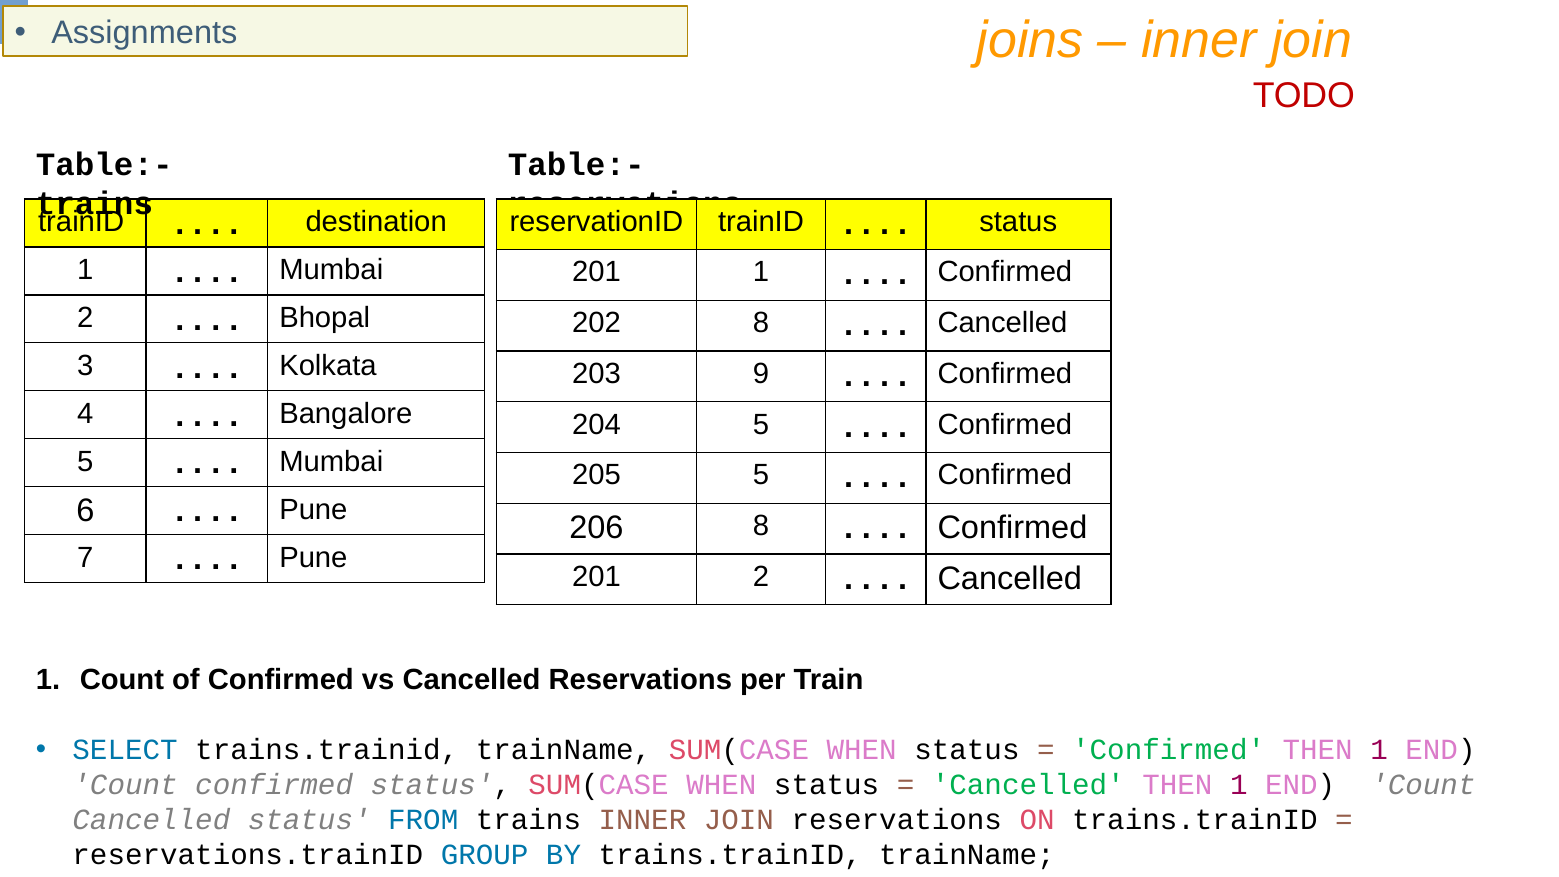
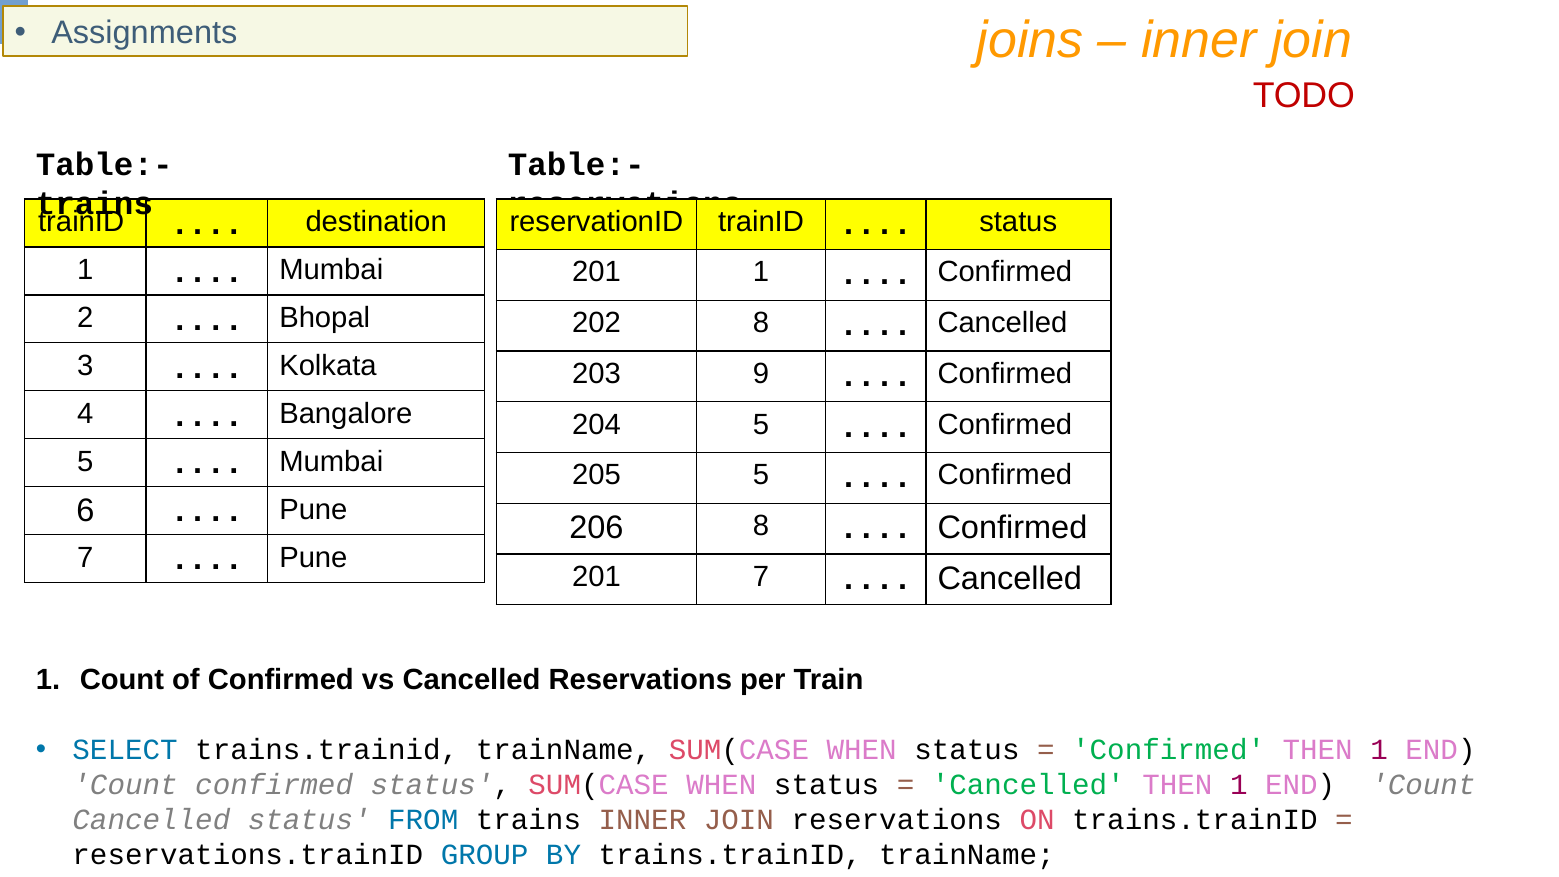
201 2: 2 -> 7 (761, 577)
